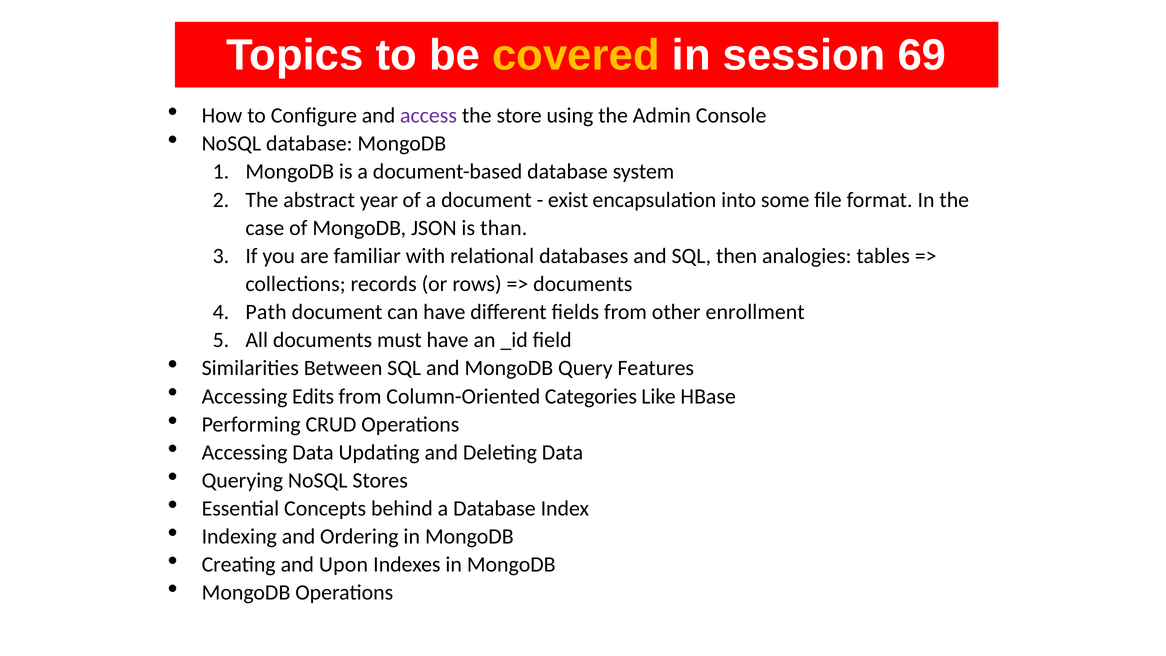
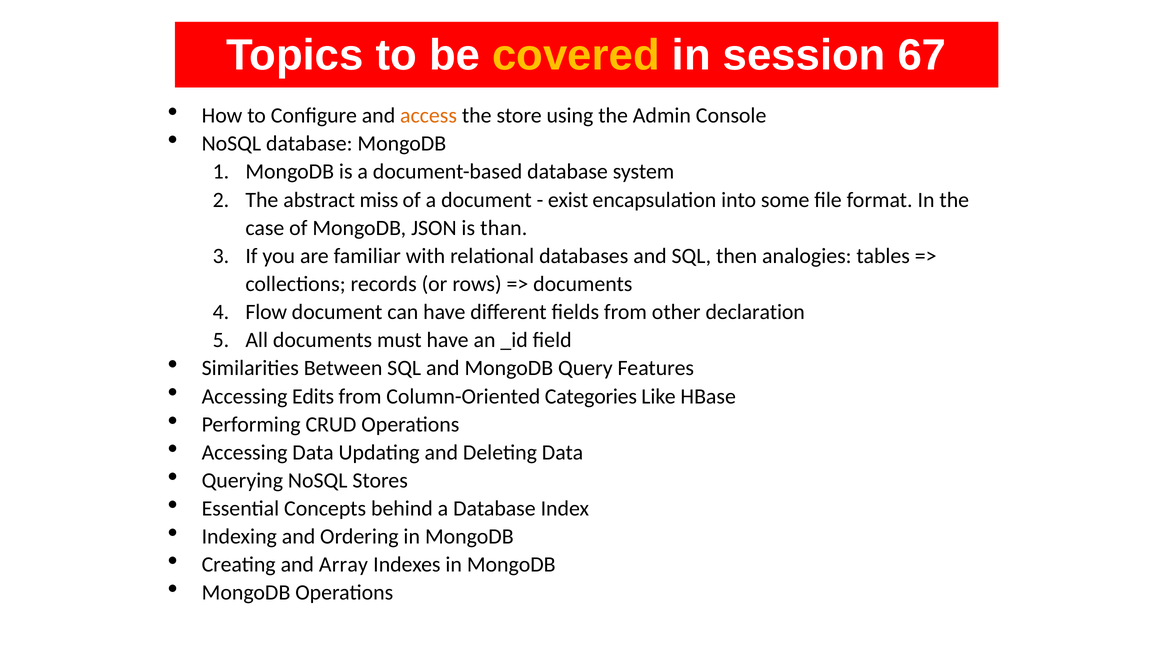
69: 69 -> 67 (922, 55)
access colour: purple -> orange (428, 116)
year: year -> miss (379, 200)
Path: Path -> Flow (266, 312)
enrollment: enrollment -> declaration (755, 312)
Upon: Upon -> Array (343, 565)
